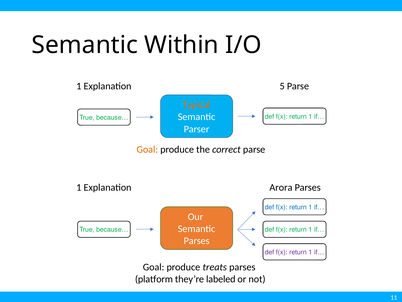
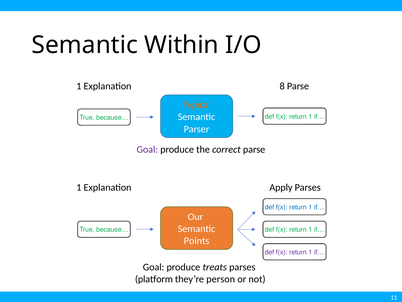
5: 5 -> 8 (282, 86)
Goal colour: orange -> purple (147, 149)
Arora: Arora -> Apply (281, 187)
Parses: Parses -> Points (197, 241)
labeled: labeled -> person (221, 279)
